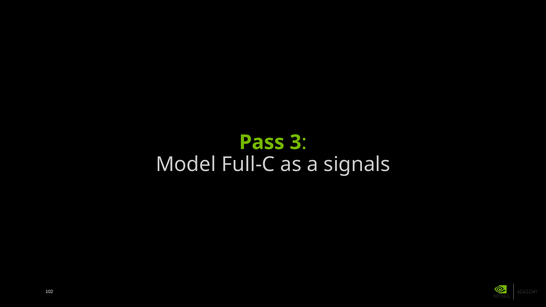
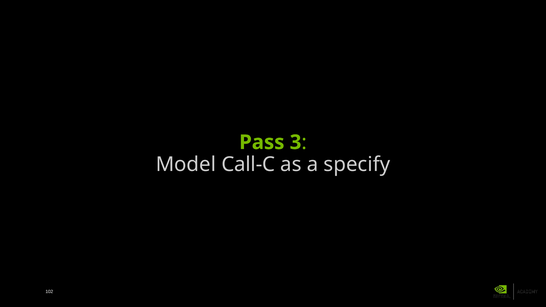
Full-C: Full-C -> Call-C (248, 164)
signals: signals -> specify (357, 164)
